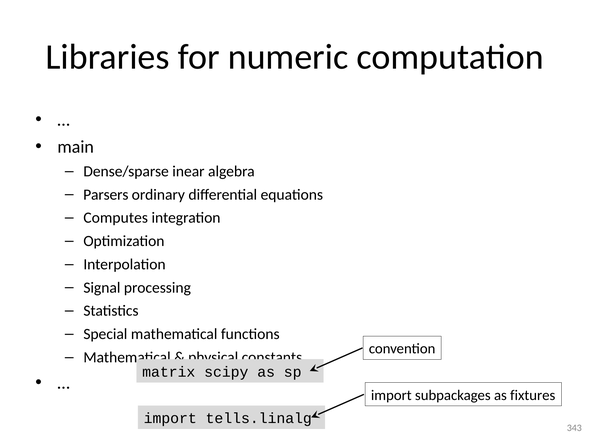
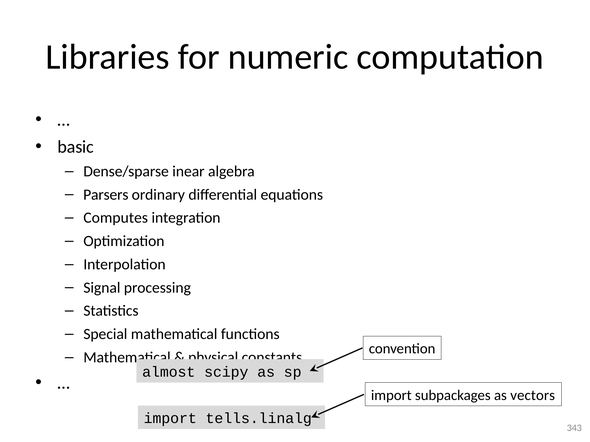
main: main -> basic (76, 147)
matrix: matrix -> almost (169, 372)
fixtures: fixtures -> vectors (533, 396)
